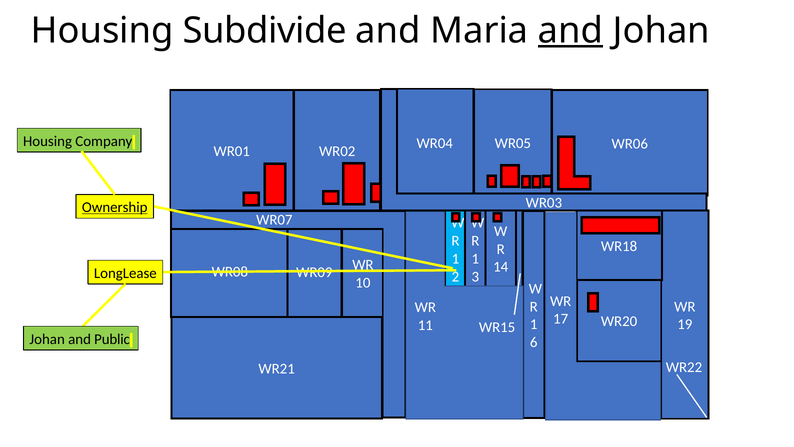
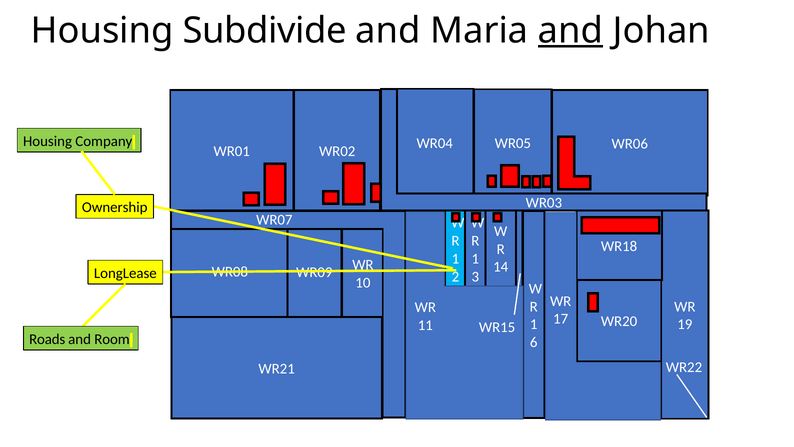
Ownership underline: present -> none (115, 207)
Johan: Johan -> Roads (47, 339)
Public: Public -> Room (112, 339)
